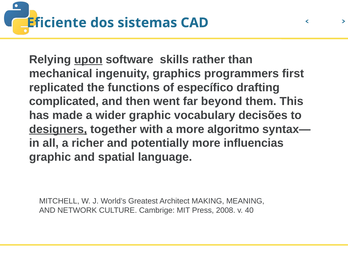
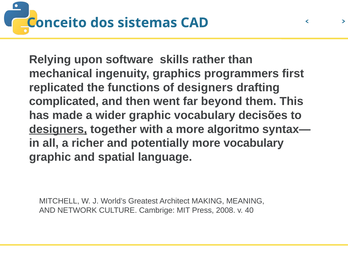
Eficiente: Eficiente -> Conceito (57, 23)
upon underline: present -> none (88, 60)
of específico: específico -> designers (205, 87)
more influencias: influencias -> vocabulary (254, 143)
